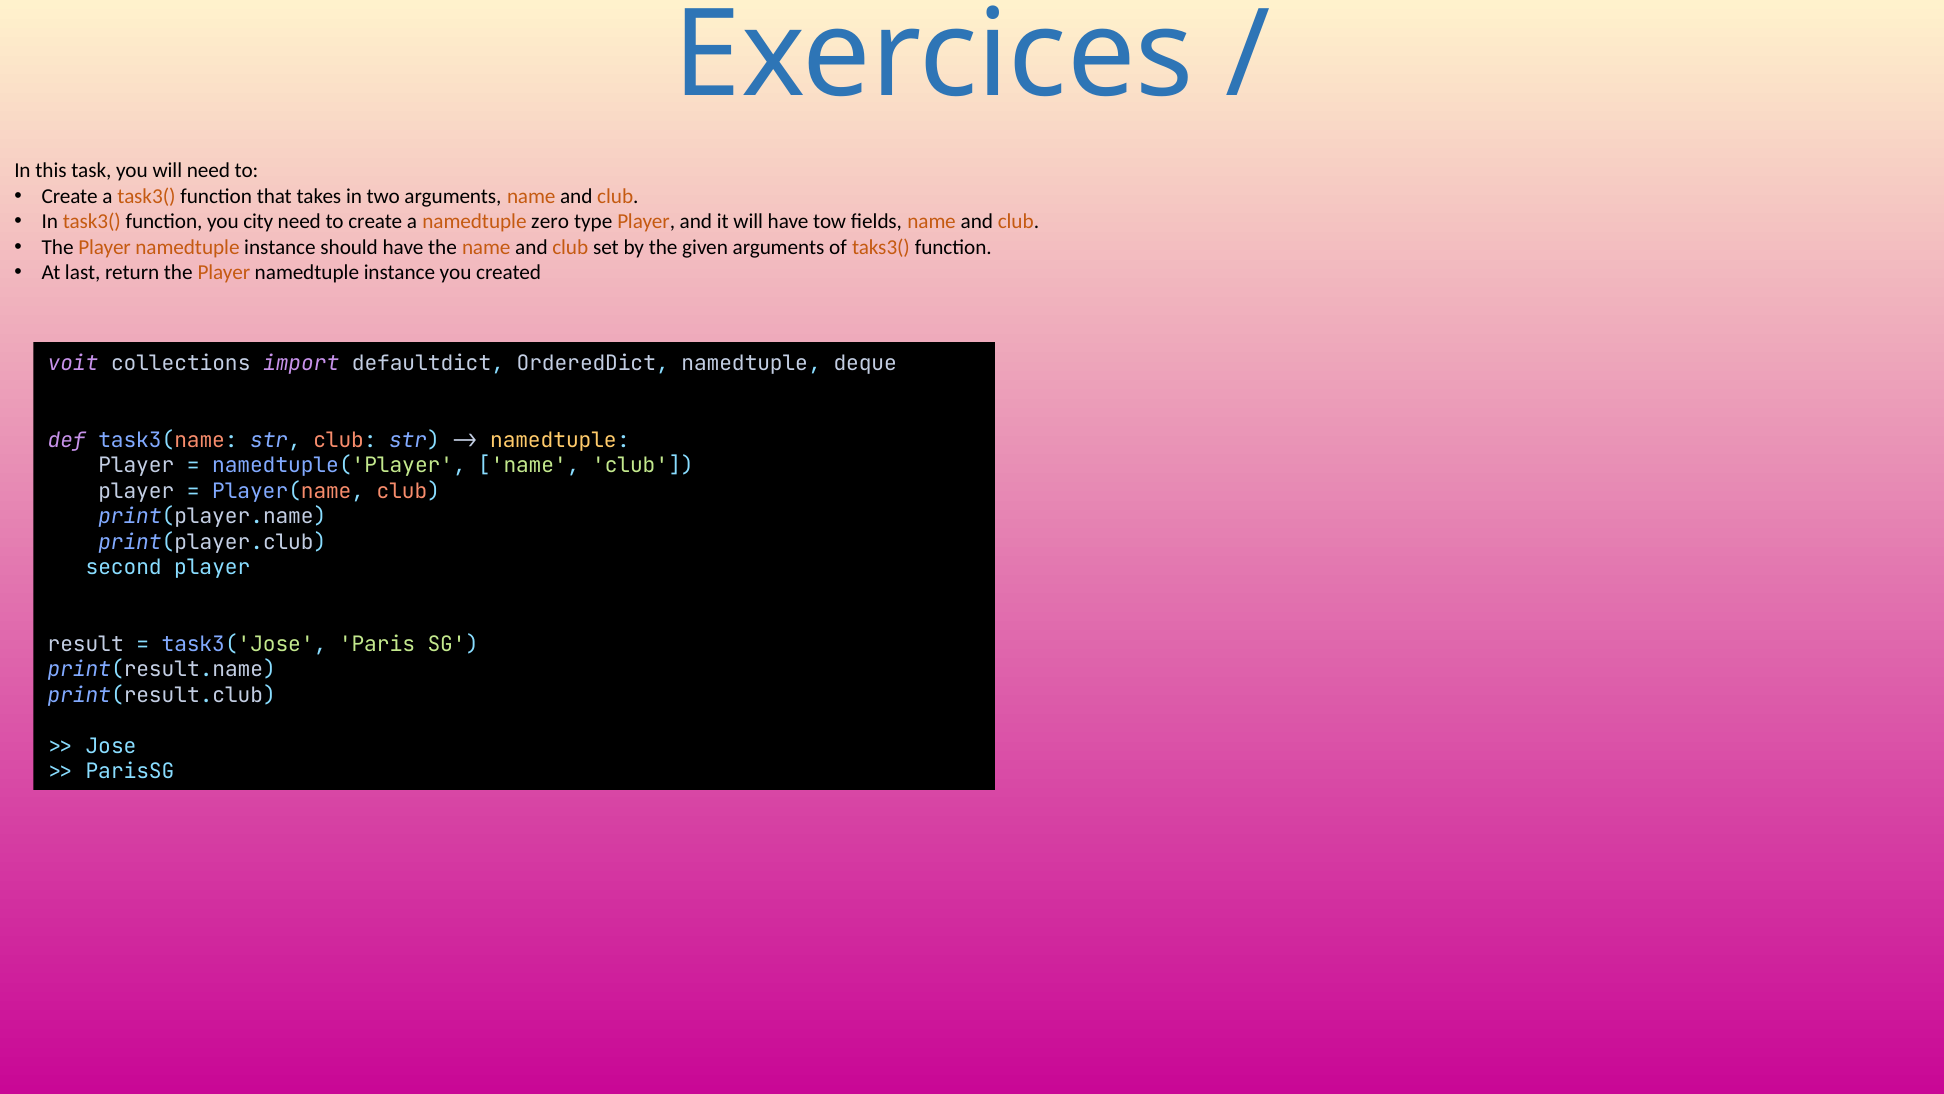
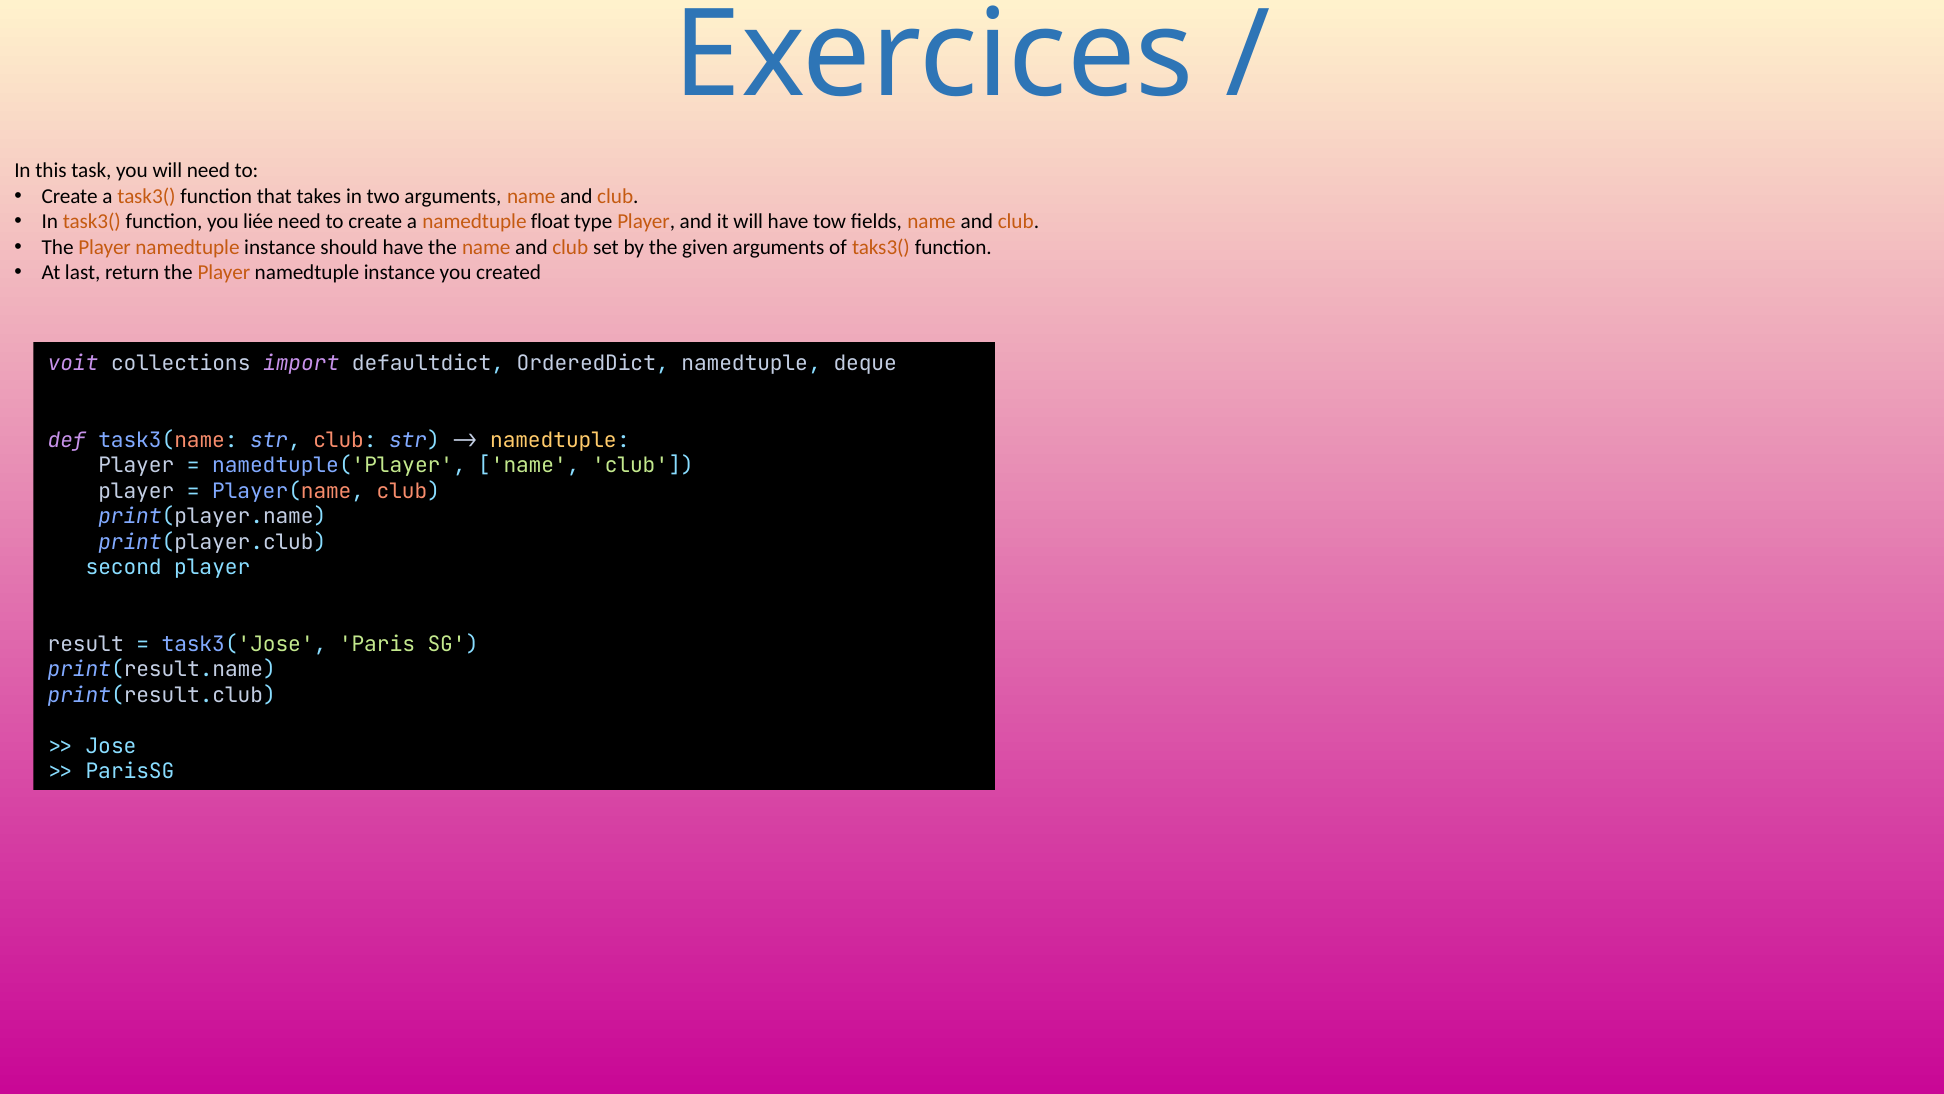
city: city -> liée (258, 222)
zero: zero -> float (550, 222)
